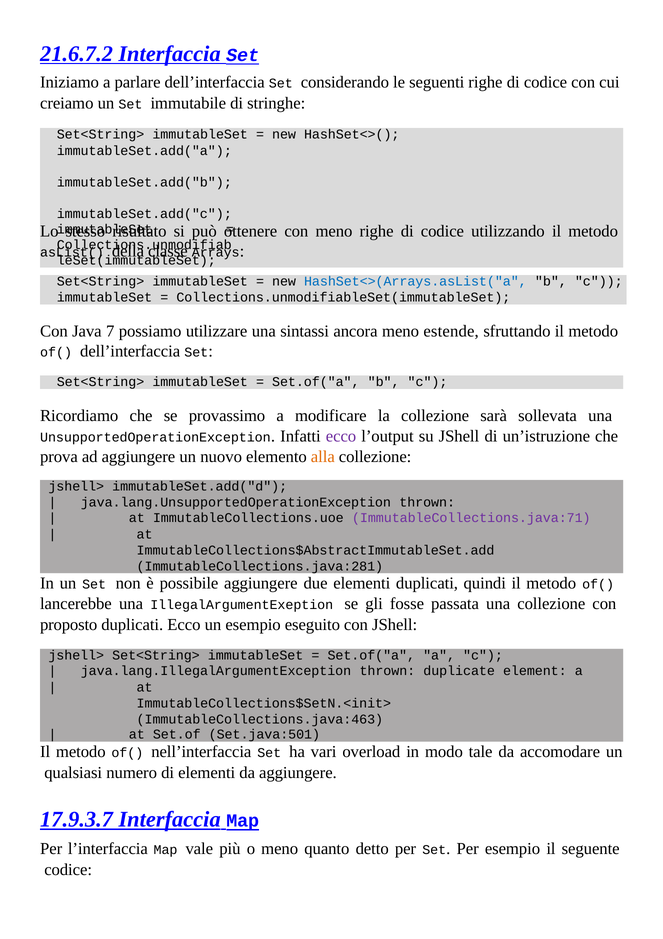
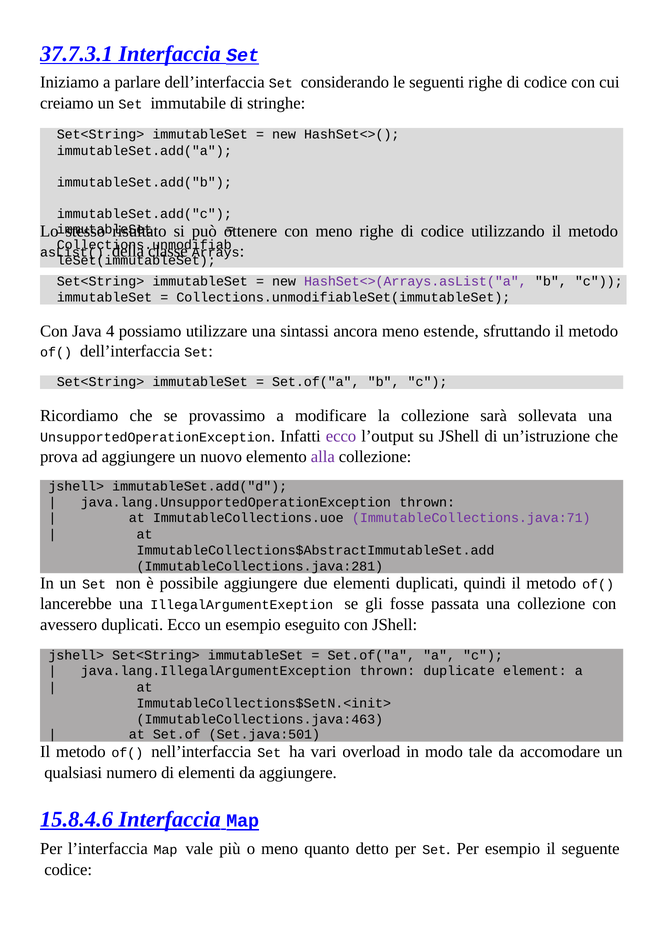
21.6.7.2: 21.6.7.2 -> 37.7.3.1 (76, 54)
HashSet<>(Arrays.asList("a colour: blue -> purple (415, 281)
7: 7 -> 4 (110, 331)
alla colour: orange -> purple (323, 456)
proposto: proposto -> avessero (69, 624)
17.9.3.7: 17.9.3.7 -> 15.8.4.6 (77, 819)
